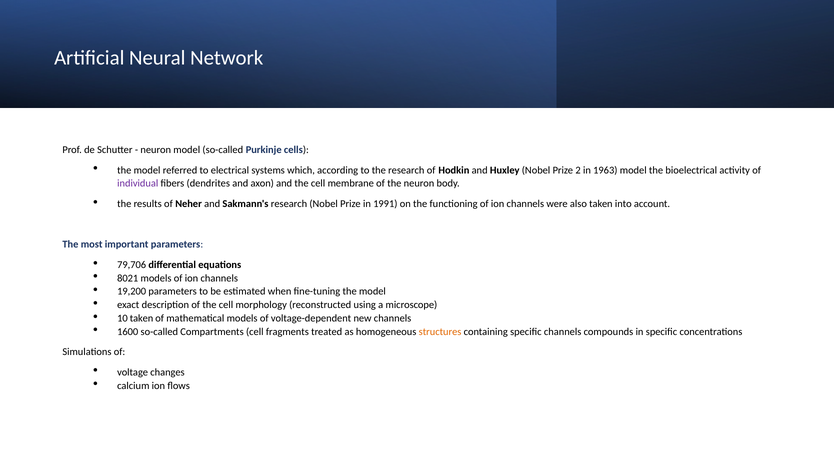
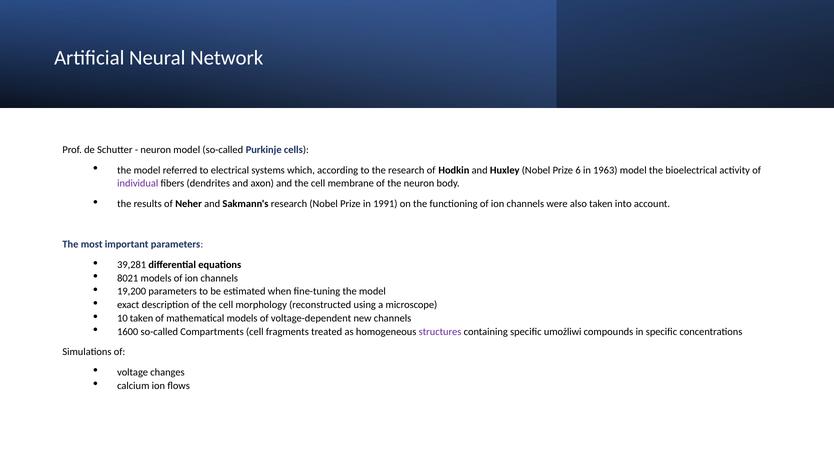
2: 2 -> 6 (578, 170)
79,706: 79,706 -> 39,281 (132, 265)
structures colour: orange -> purple (440, 332)
specific channels: channels -> umożliwi (563, 332)
